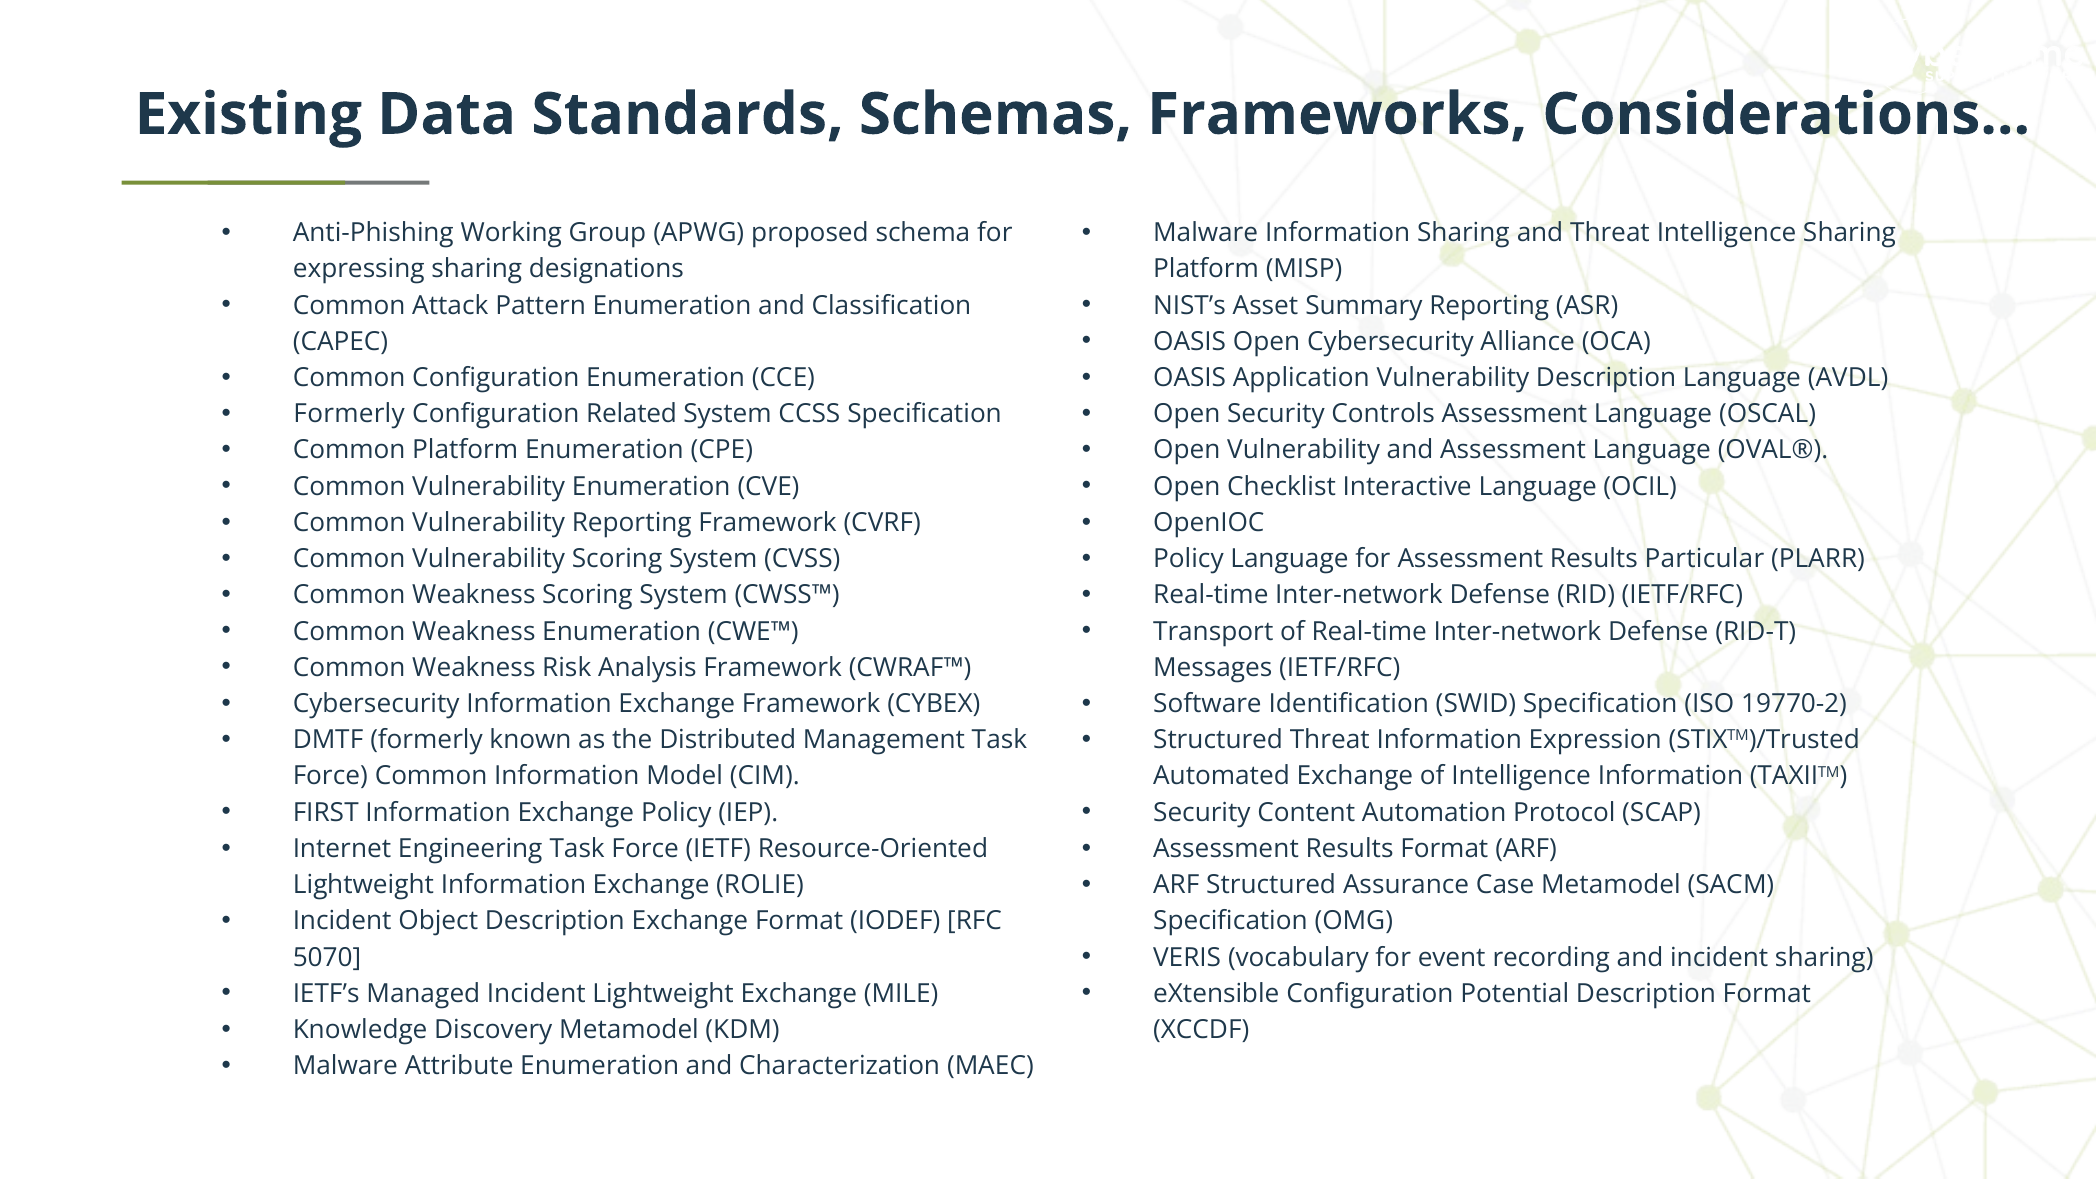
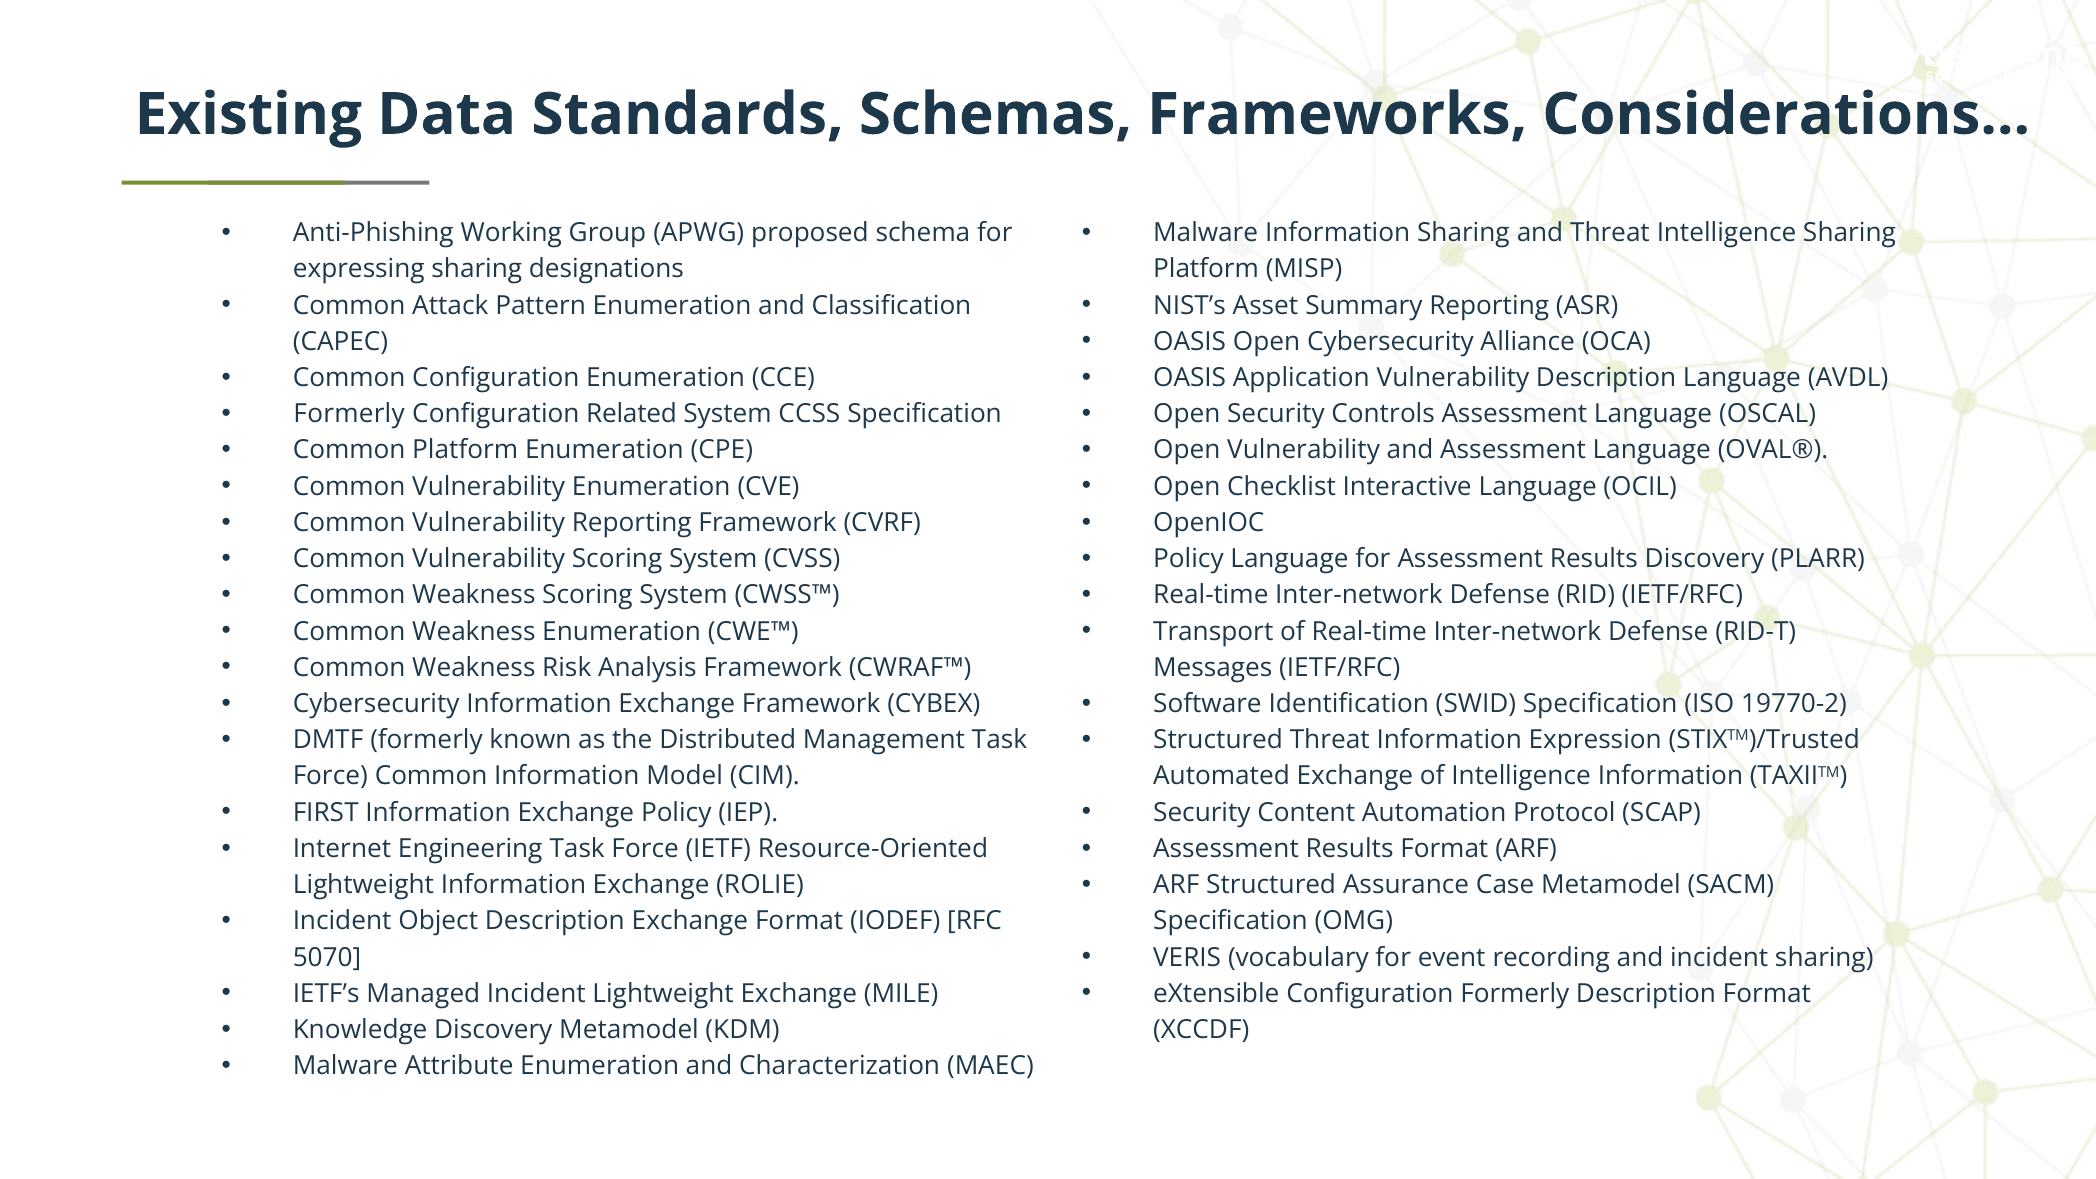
Results Particular: Particular -> Discovery (1704, 559)
Configuration Potential: Potential -> Formerly (1515, 994)
